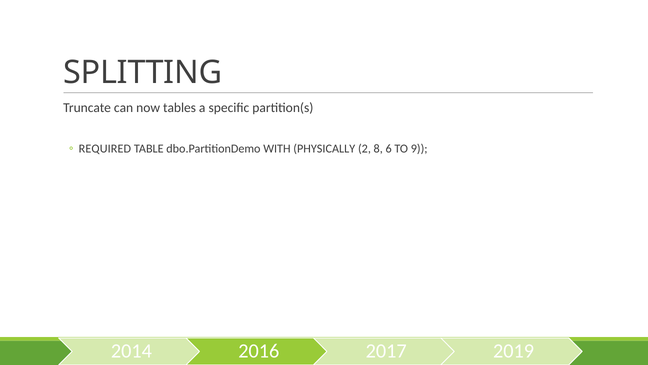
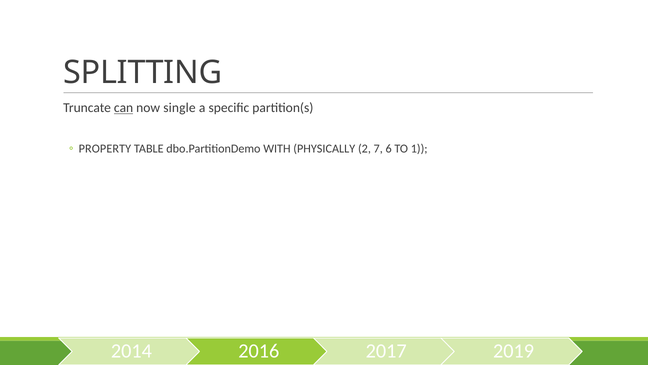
can underline: none -> present (124, 108)
tables: tables -> single (179, 108)
REQUIRED: REQUIRED -> PROPERTY (105, 148)
8: 8 -> 7 (378, 148)
9: 9 -> 1 (419, 148)
